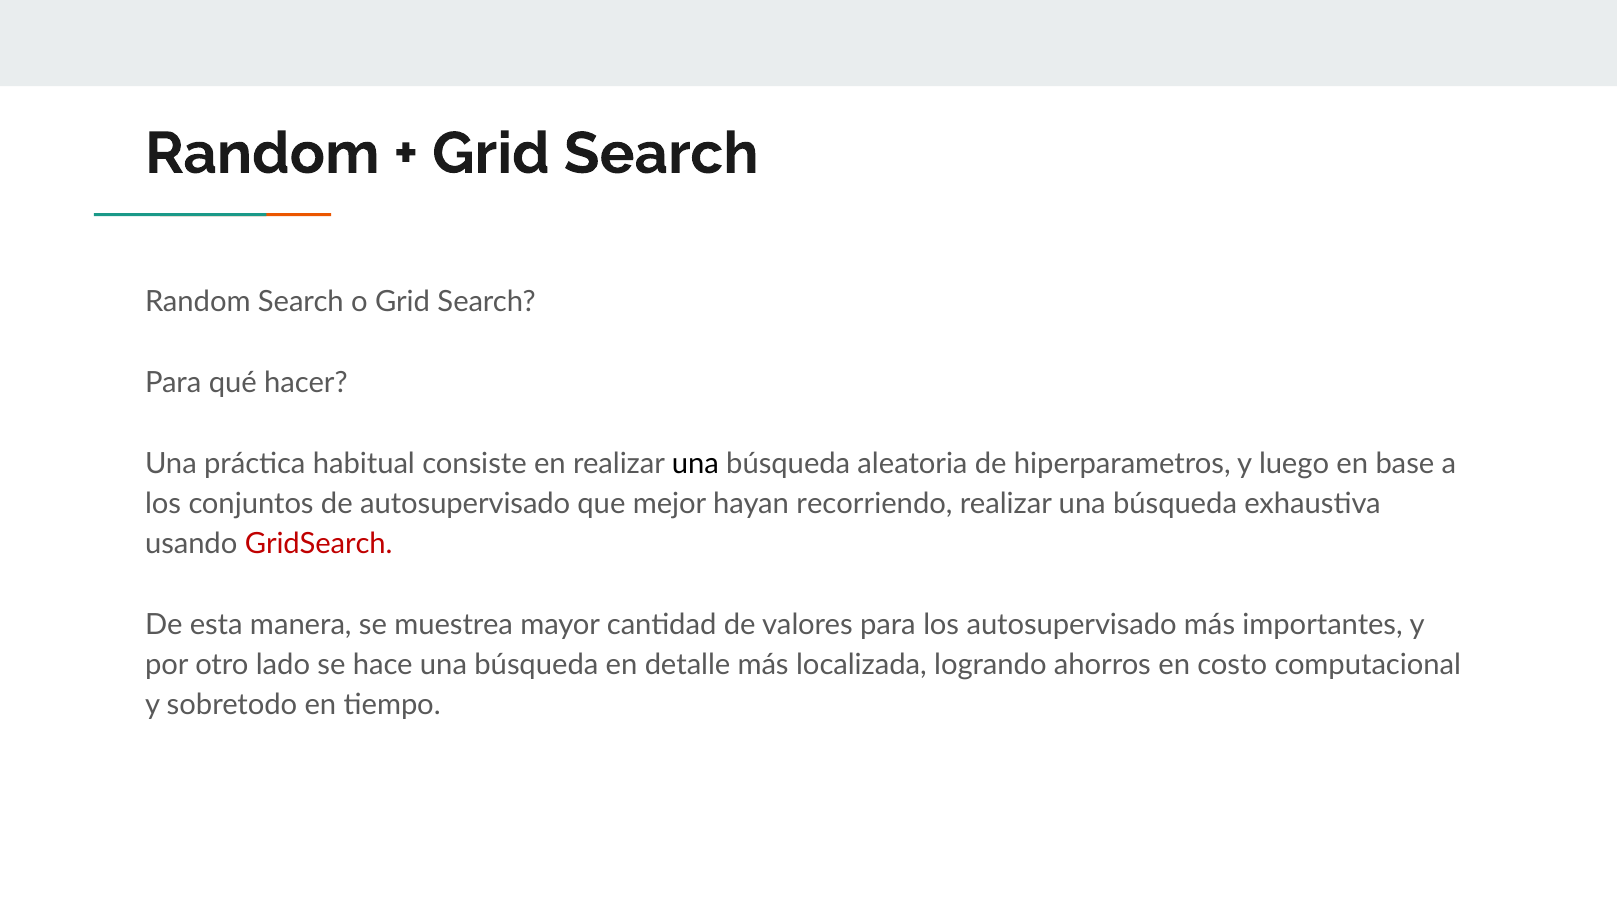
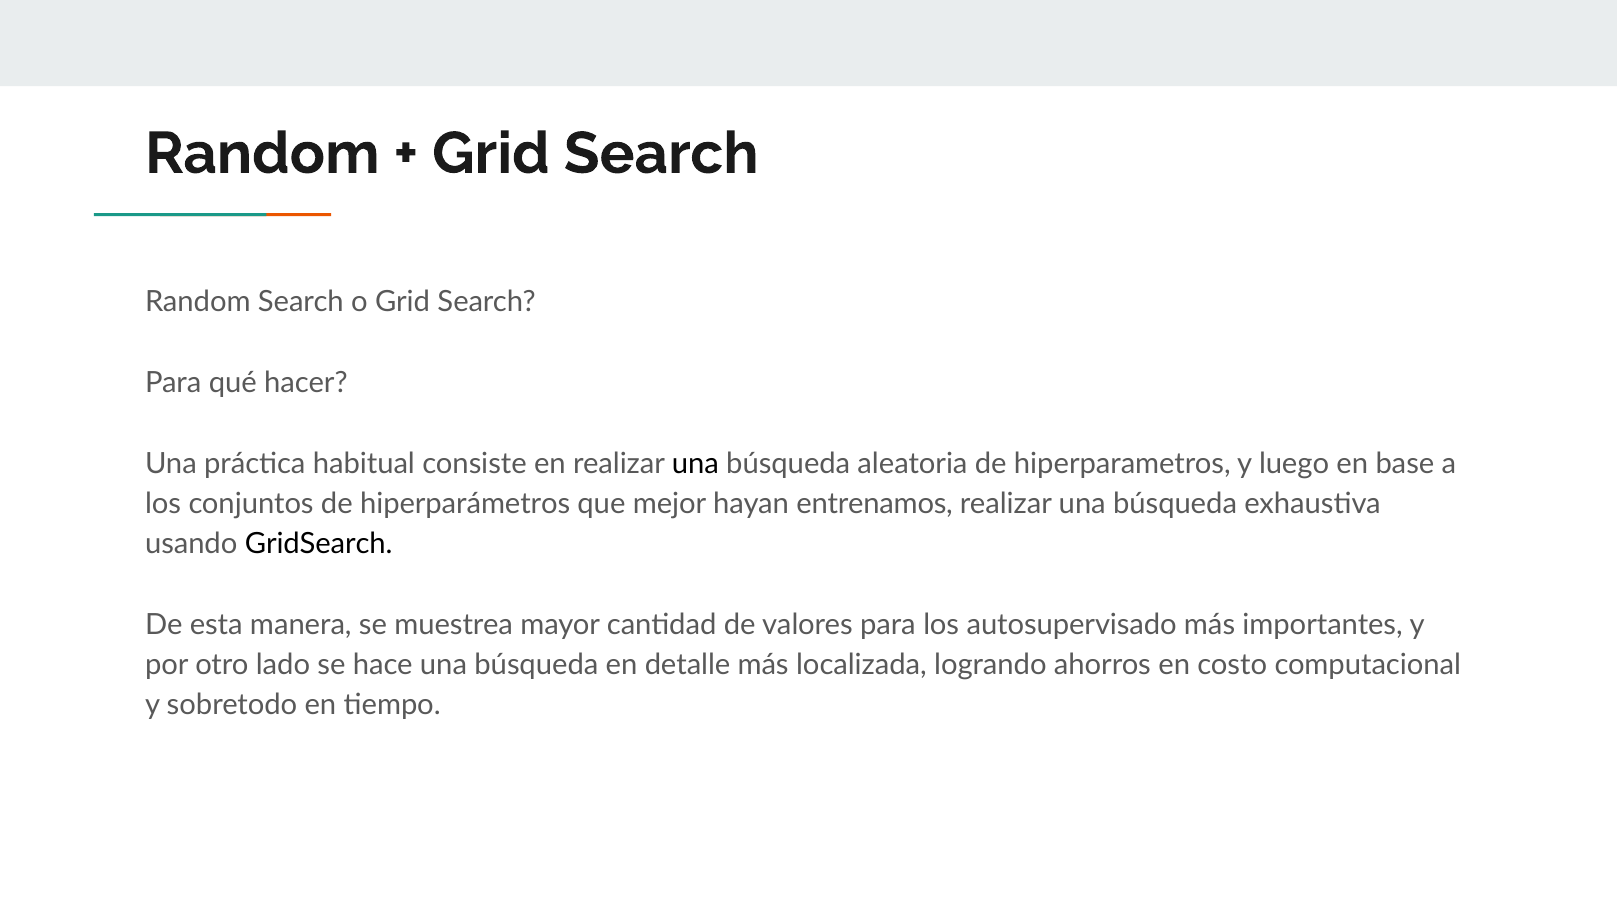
de autosupervisado: autosupervisado -> hiperparámetros (465, 504)
recorriendo: recorriendo -> entrenamos (875, 504)
GridSearch colour: red -> black (319, 544)
